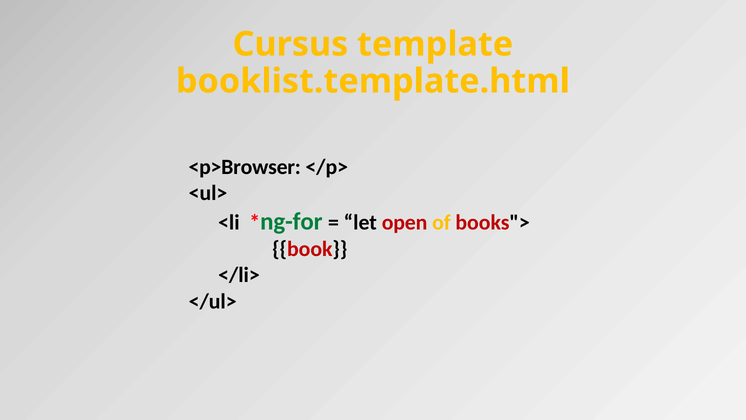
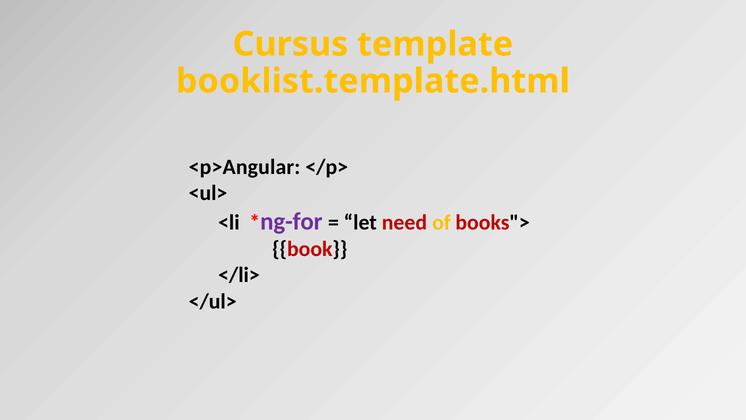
<p>Browser: <p>Browser -> <p>Angular (245, 167)
ng-for colour: green -> purple (291, 221)
open: open -> need (404, 222)
